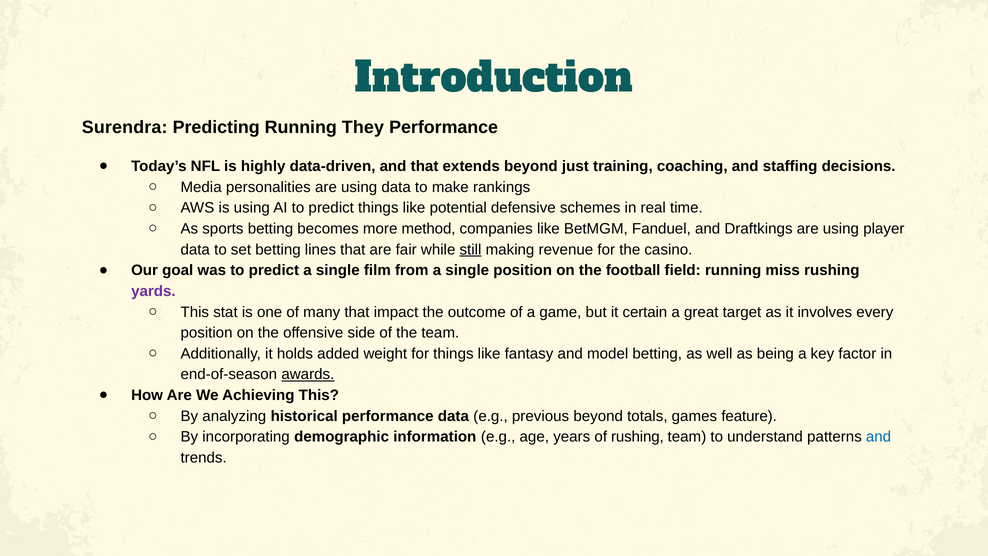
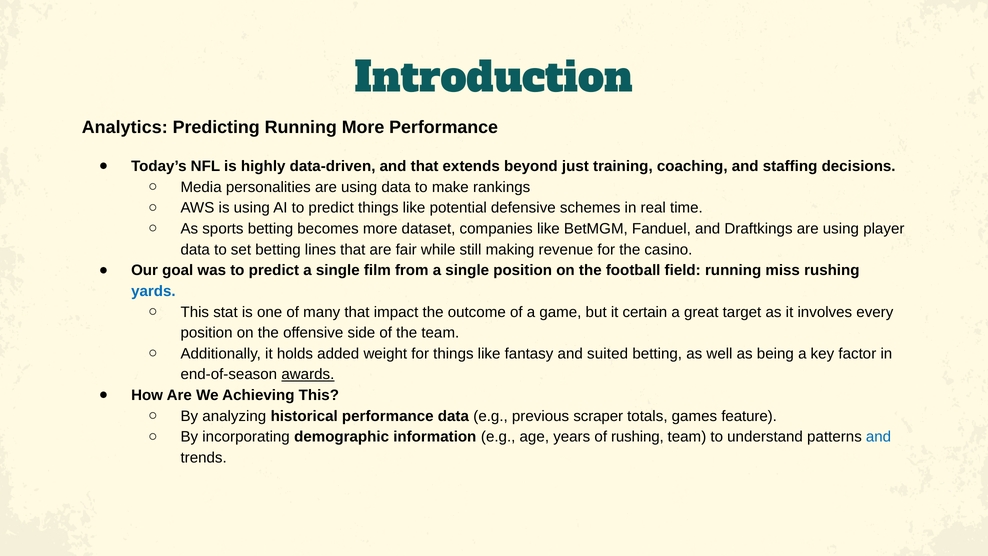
Surendra: Surendra -> Analytics (125, 128)
Running They: They -> More (363, 128)
method: method -> dataset (429, 229)
still underline: present -> none (470, 249)
yards colour: purple -> blue (153, 291)
model: model -> suited (608, 354)
previous beyond: beyond -> scraper (598, 416)
